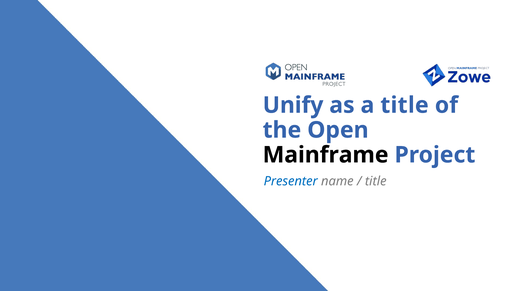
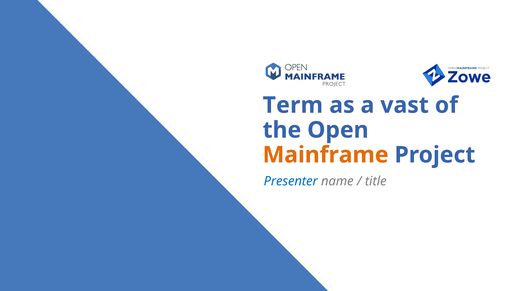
Unify: Unify -> Term (293, 105)
a title: title -> vast (405, 105)
Mainframe colour: black -> orange (326, 155)
